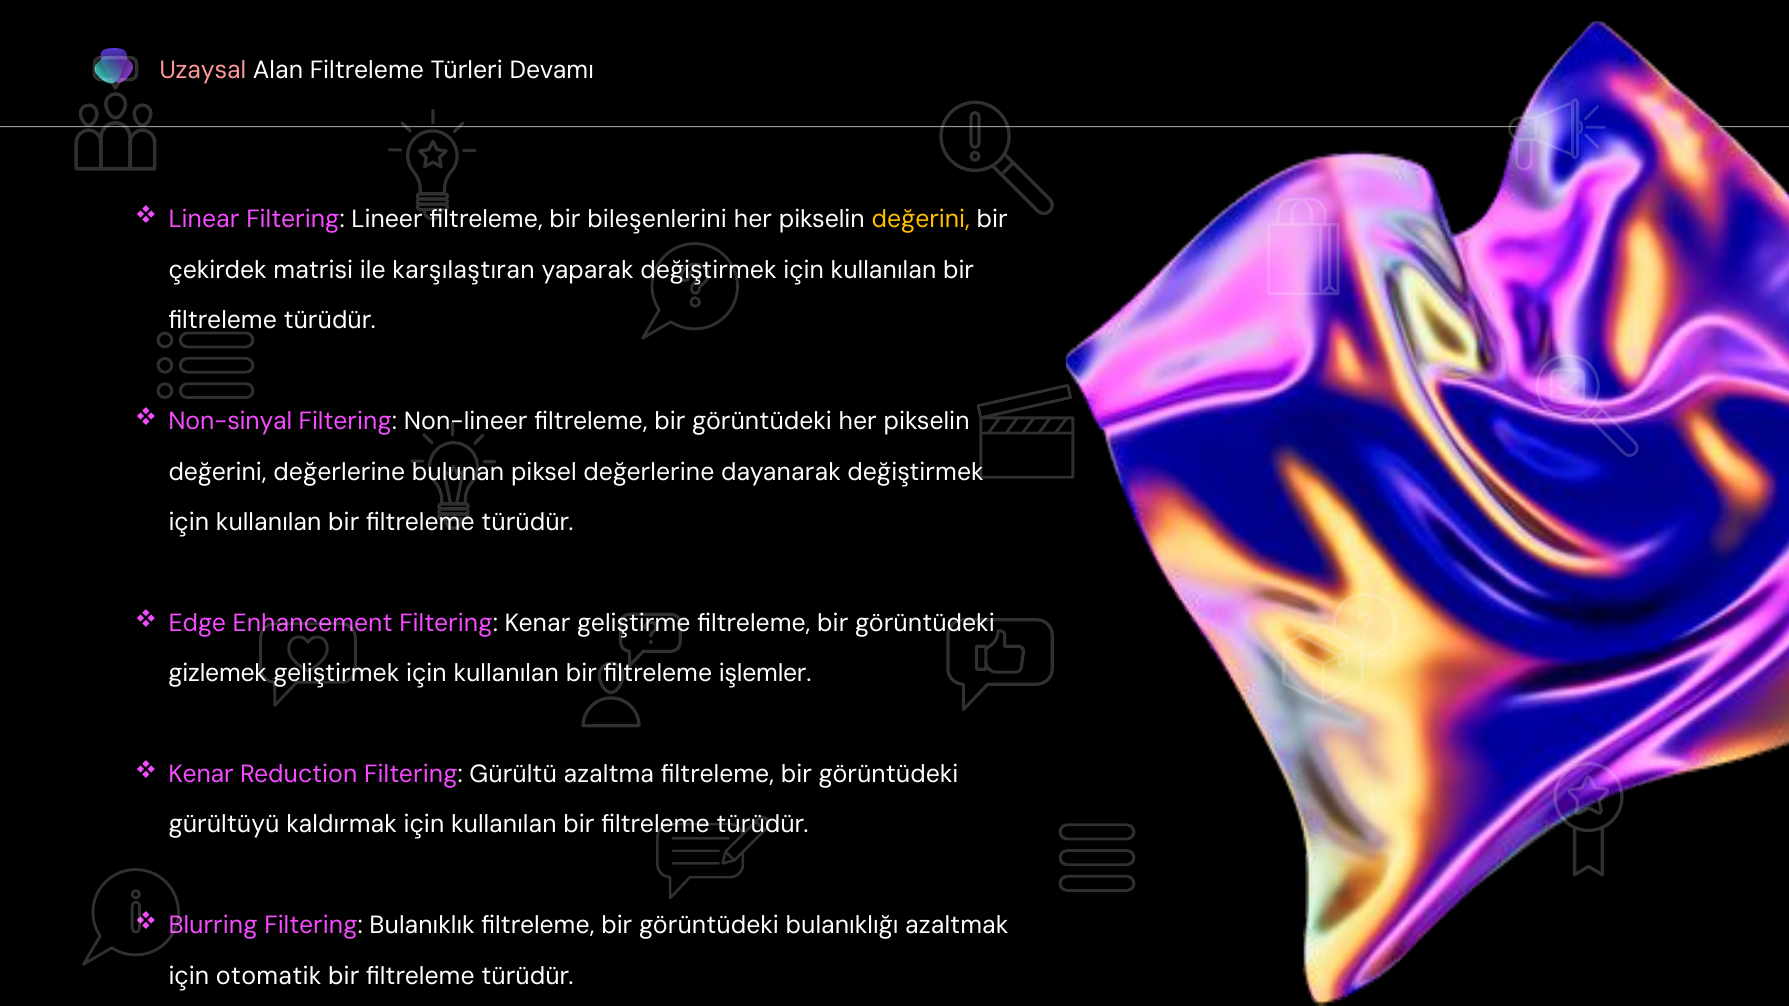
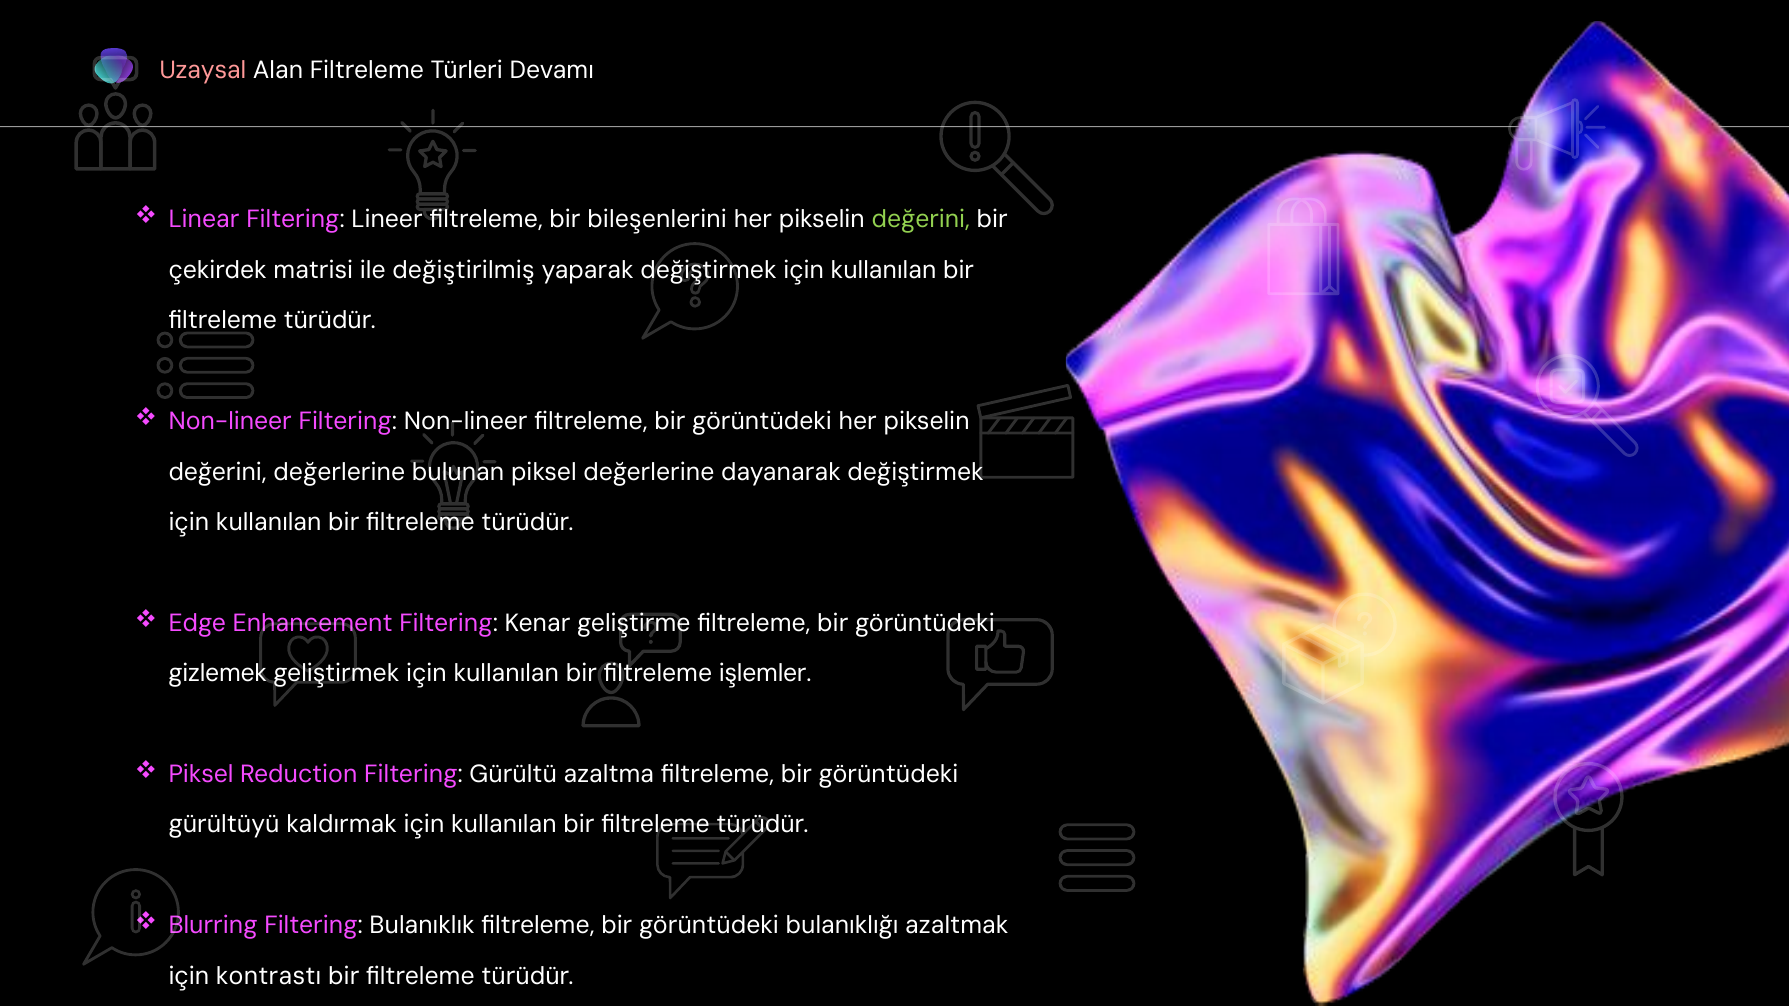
değerini colour: yellow -> light green (921, 220)
karşılaştıran: karşılaştıran -> değiştirilmiş (464, 270)
Non-sinyal: Non-sinyal -> Non-lineer (230, 422)
Kenar: Kenar -> Piksel (201, 775)
otomatik: otomatik -> kontrastı (269, 976)
